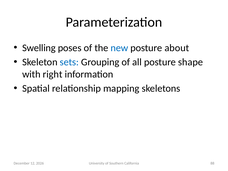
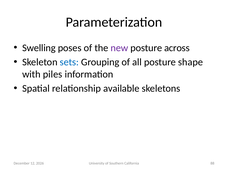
new colour: blue -> purple (119, 48)
about: about -> across (177, 48)
right: right -> piles (53, 74)
mapping: mapping -> available (121, 88)
